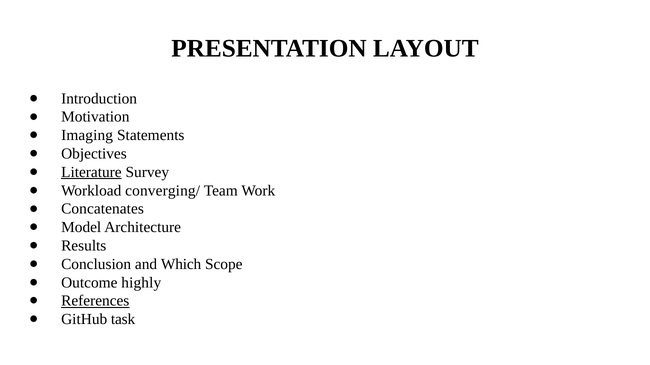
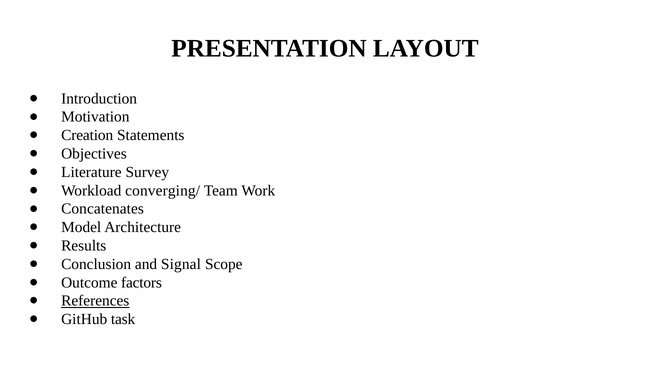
Imaging: Imaging -> Creation (87, 136)
Literature underline: present -> none (91, 172)
Which: Which -> Signal (181, 265)
highly: highly -> factors (141, 283)
